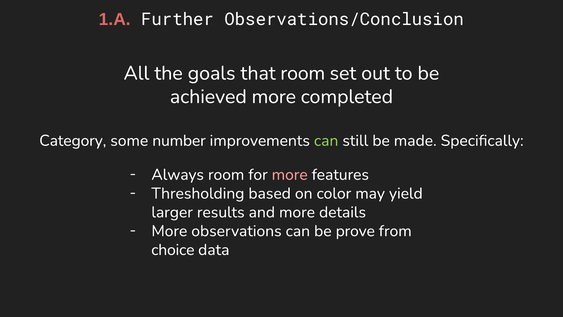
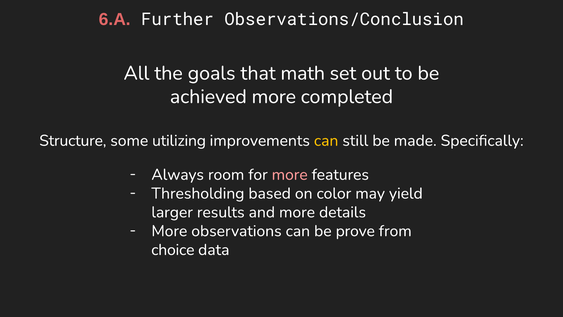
1.A: 1.A -> 6.A (115, 19)
that room: room -> math (303, 73)
Category: Category -> Structure (73, 140)
number: number -> utilizing (179, 140)
can colour: light green -> yellow (326, 140)
